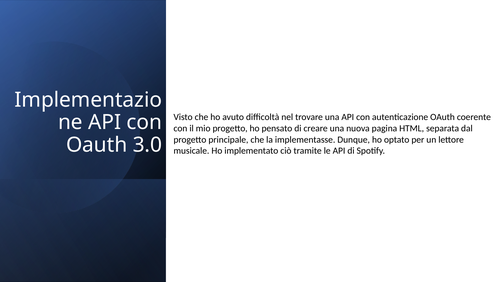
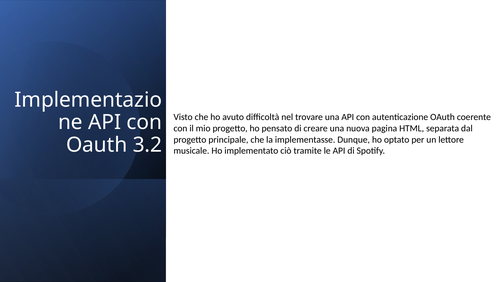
3.0: 3.0 -> 3.2 (147, 145)
